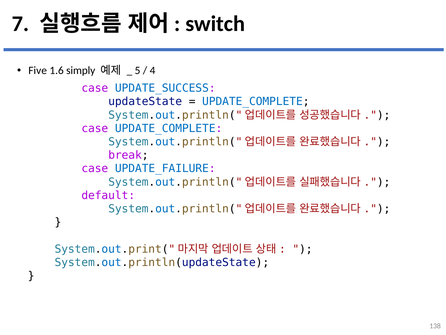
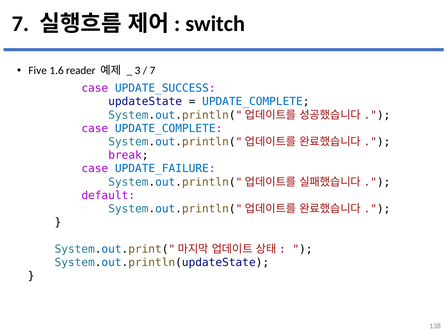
simply: simply -> reader (81, 71)
5: 5 -> 3 (138, 71)
4: 4 -> 7 (153, 71)
